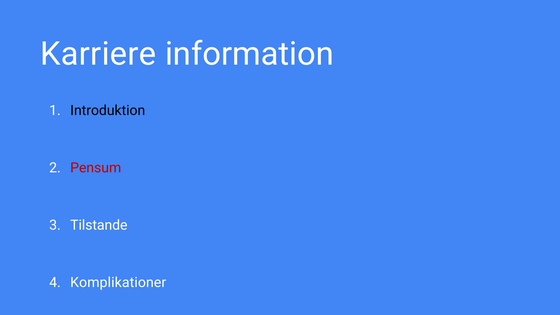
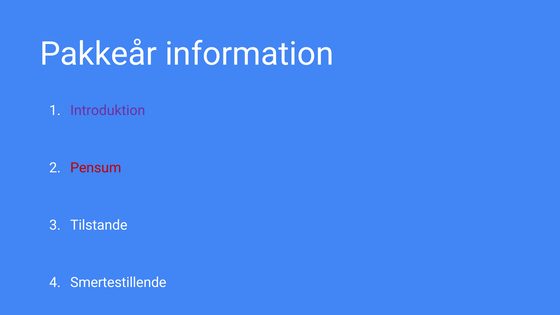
Karriere: Karriere -> Pakkeår (98, 54)
Introduktion colour: black -> purple (108, 111)
Komplikationer: Komplikationer -> Smertestillende (118, 283)
